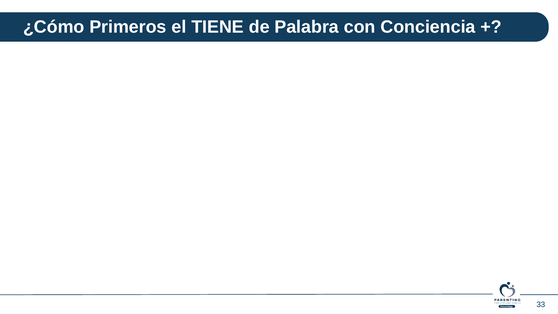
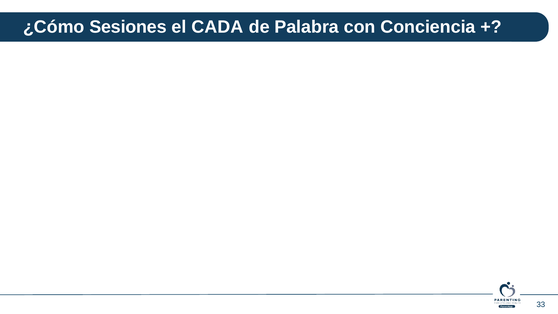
Primeros: Primeros -> Sesiones (128, 27)
TIENE: TIENE -> CADA (218, 27)
